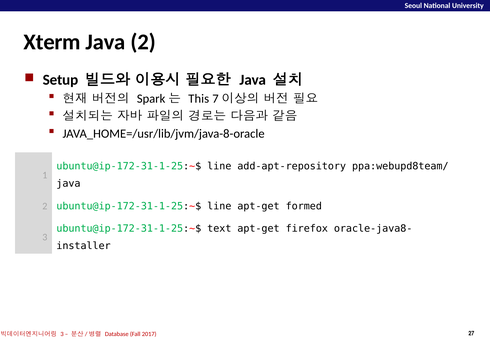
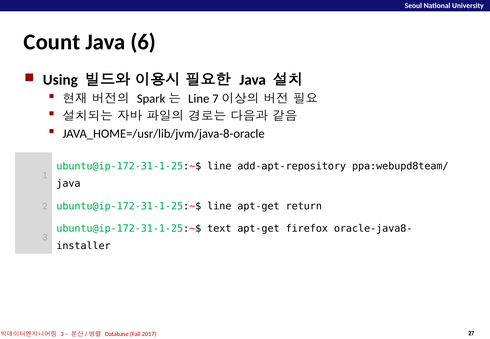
Xterm: Xterm -> Count (52, 42)
2: 2 -> 6 (143, 42)
Setup: Setup -> Using (60, 80)
This: This -> Line (199, 99)
formed: formed -> return (304, 206)
